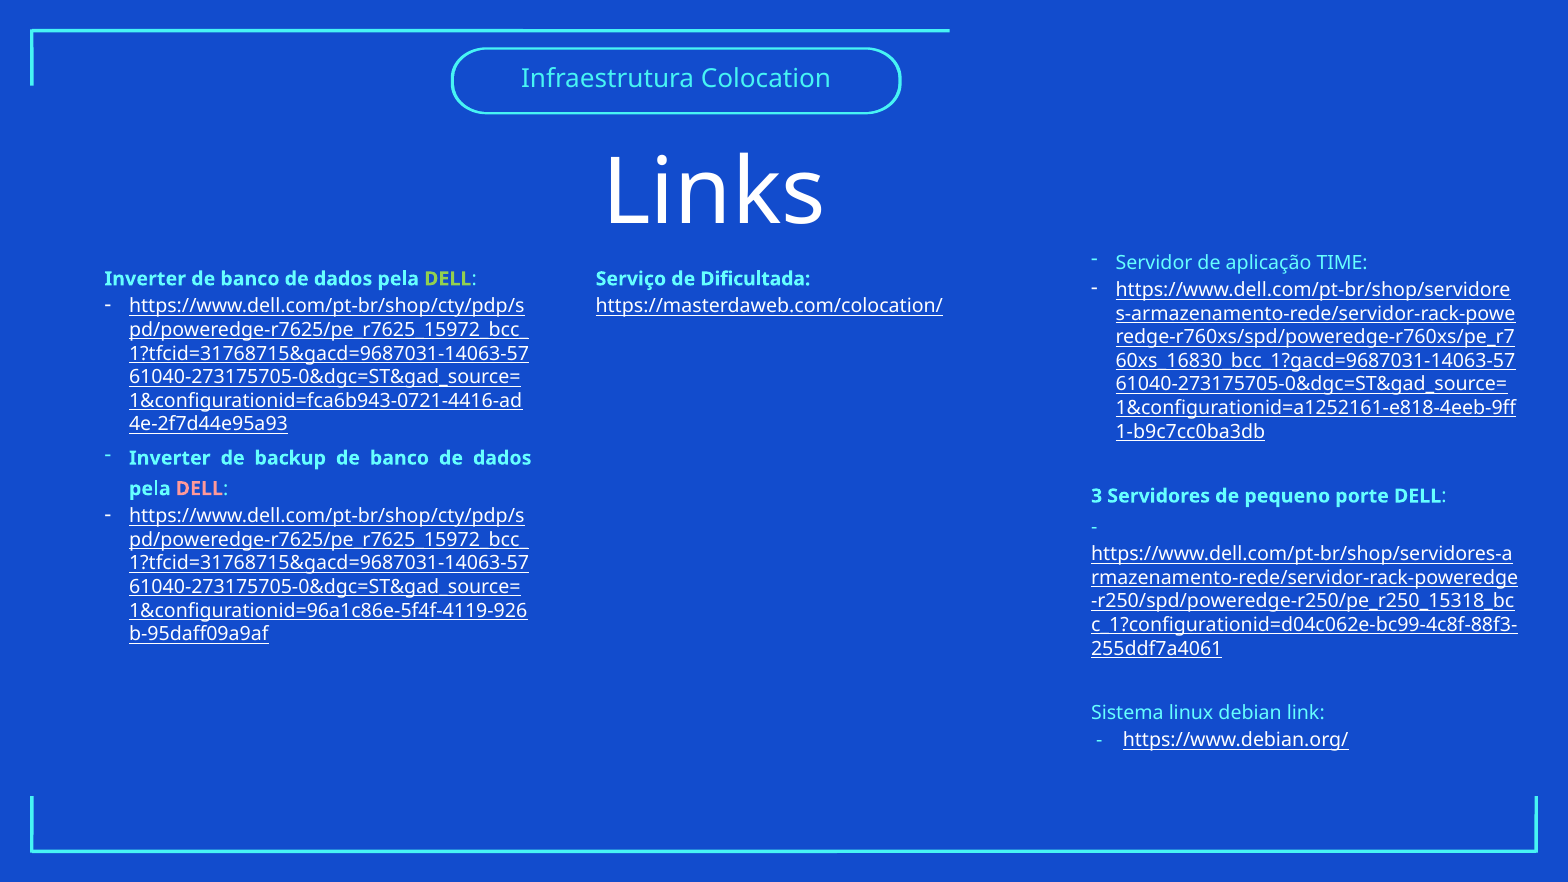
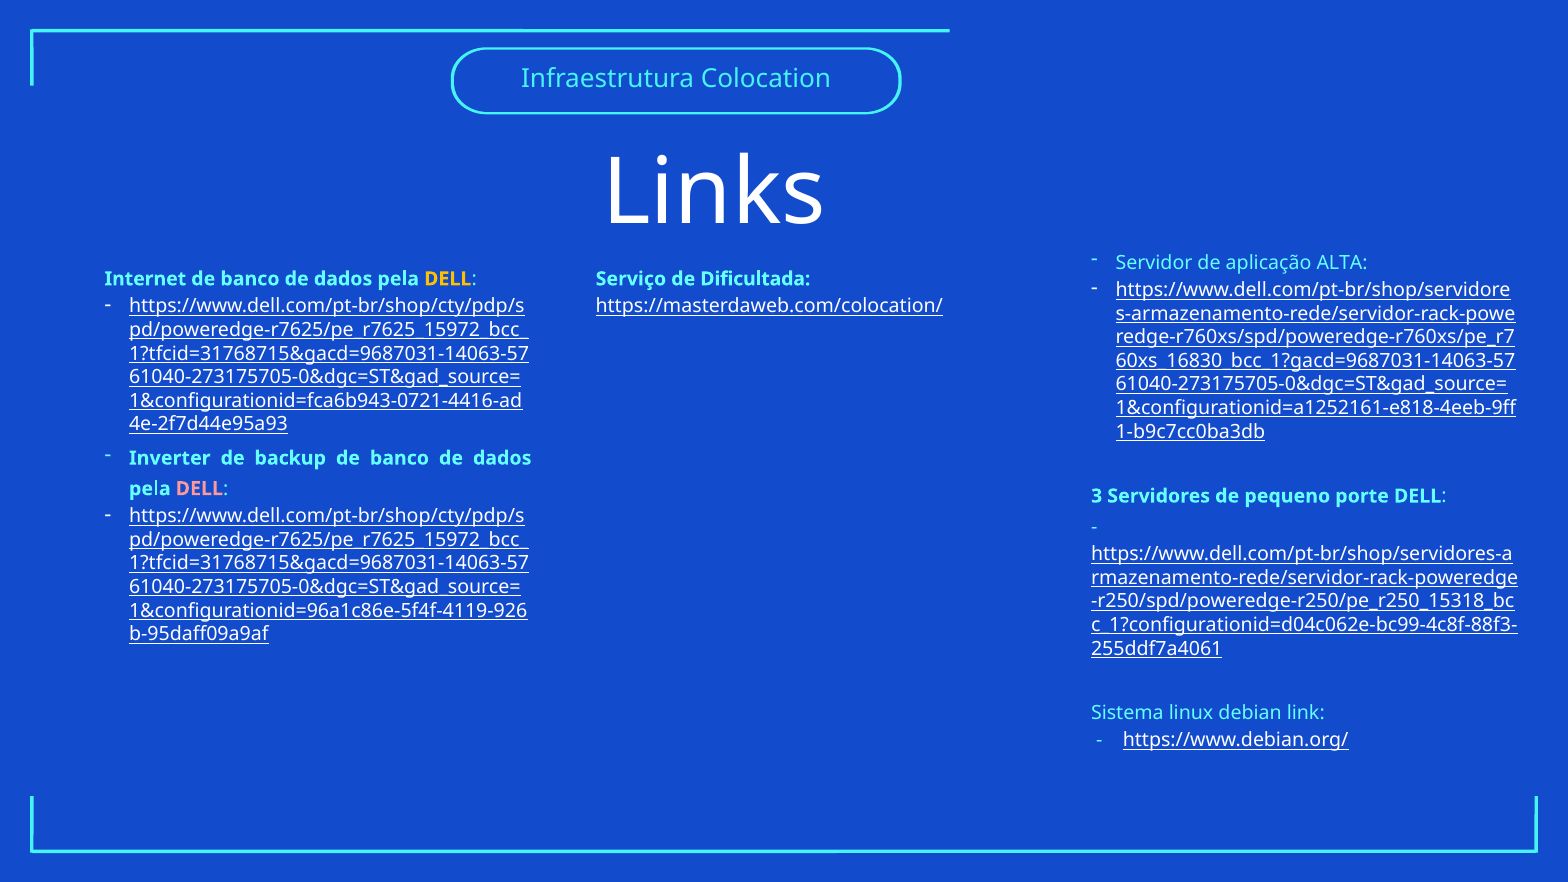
TIME: TIME -> ALTA (1342, 263)
Inverter: Inverter -> Internet (145, 279)
DELL colour: light green -> yellow (448, 279)
